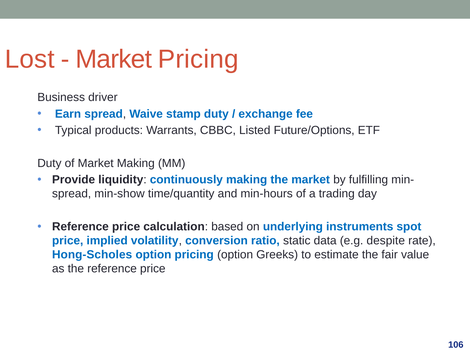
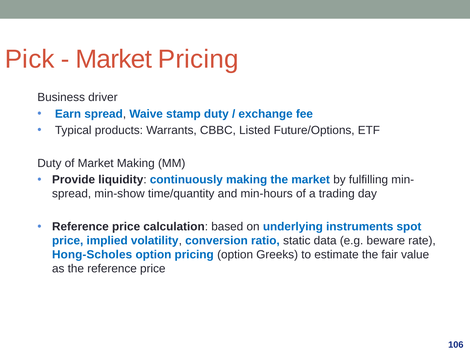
Lost: Lost -> Pick (30, 59)
despite: despite -> beware (386, 241)
